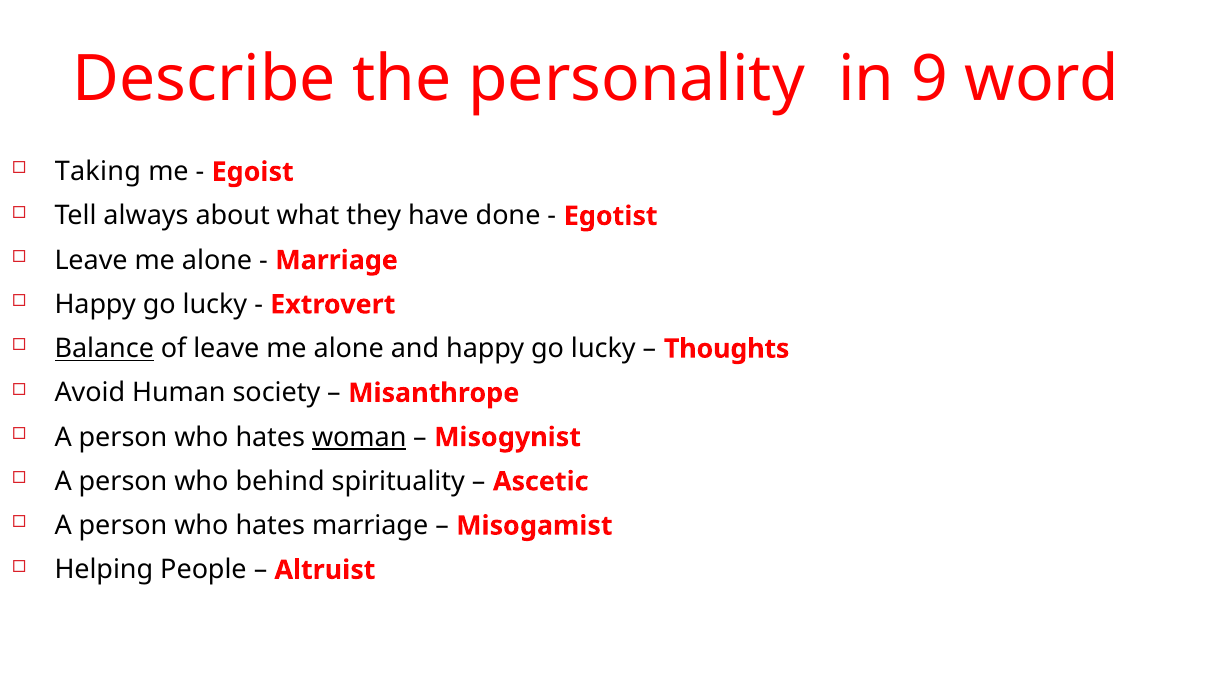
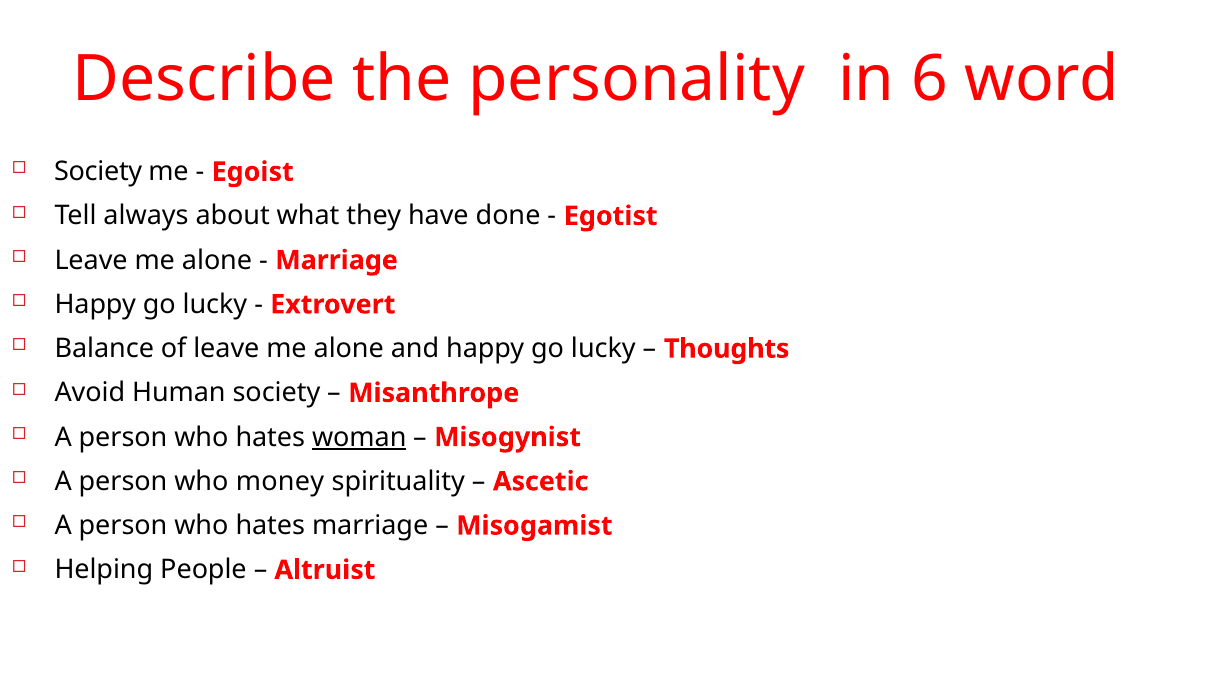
9: 9 -> 6 (930, 79)
Taking: Taking -> Society (98, 172)
Balance underline: present -> none (104, 349)
behind: behind -> money (280, 482)
